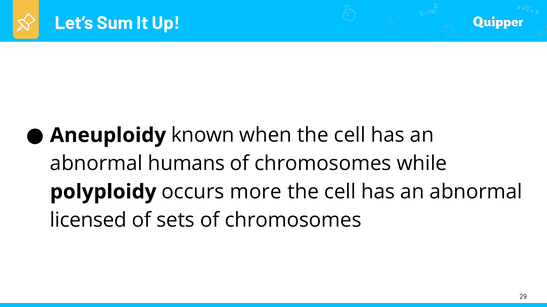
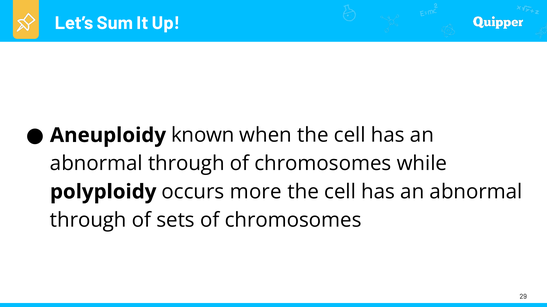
humans: humans -> through (186, 164)
licensed: licensed -> through (88, 220)
